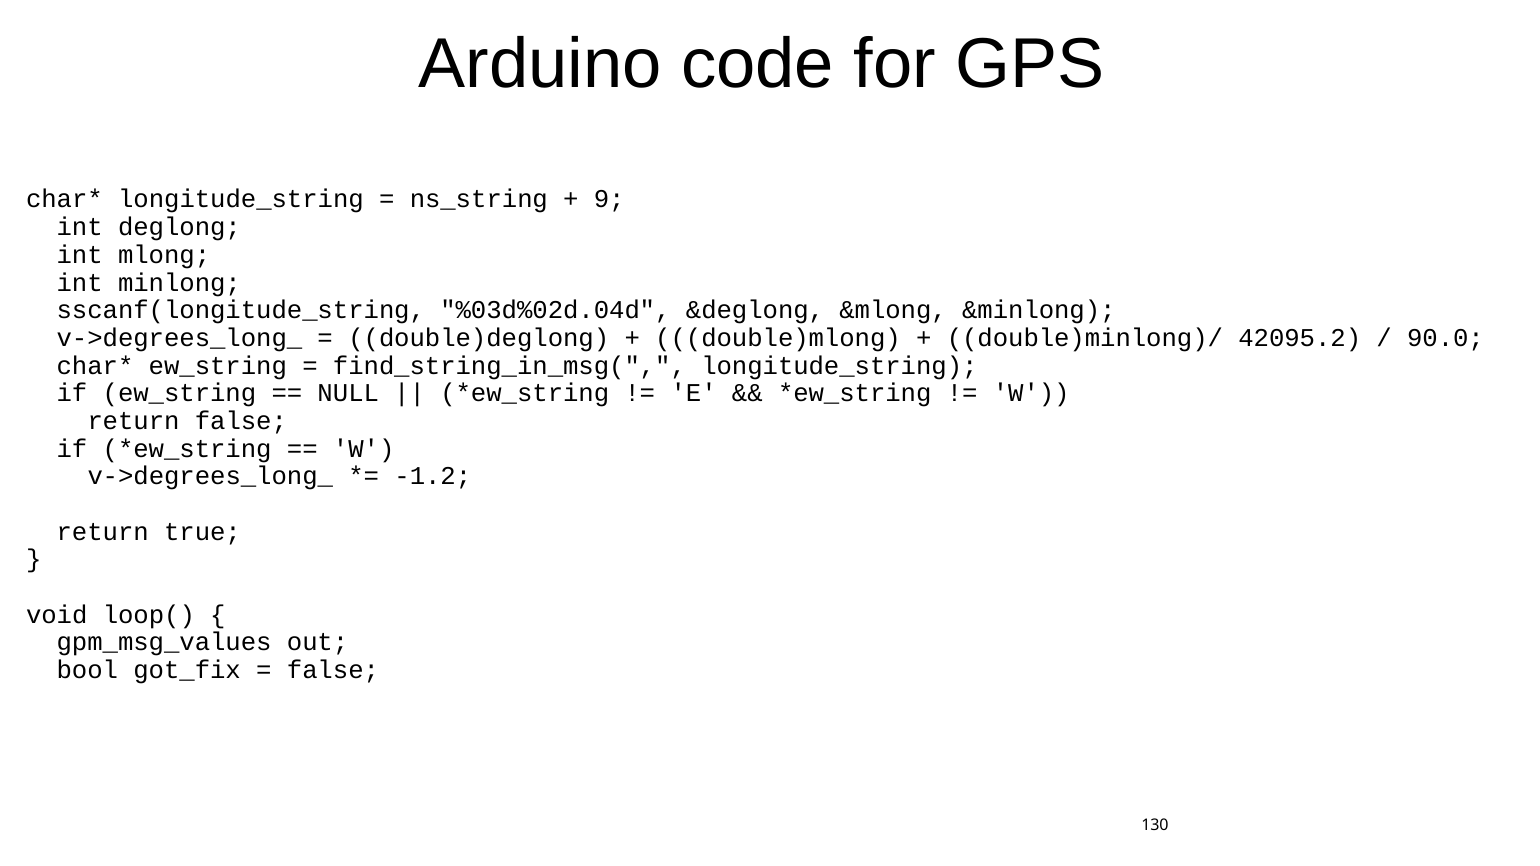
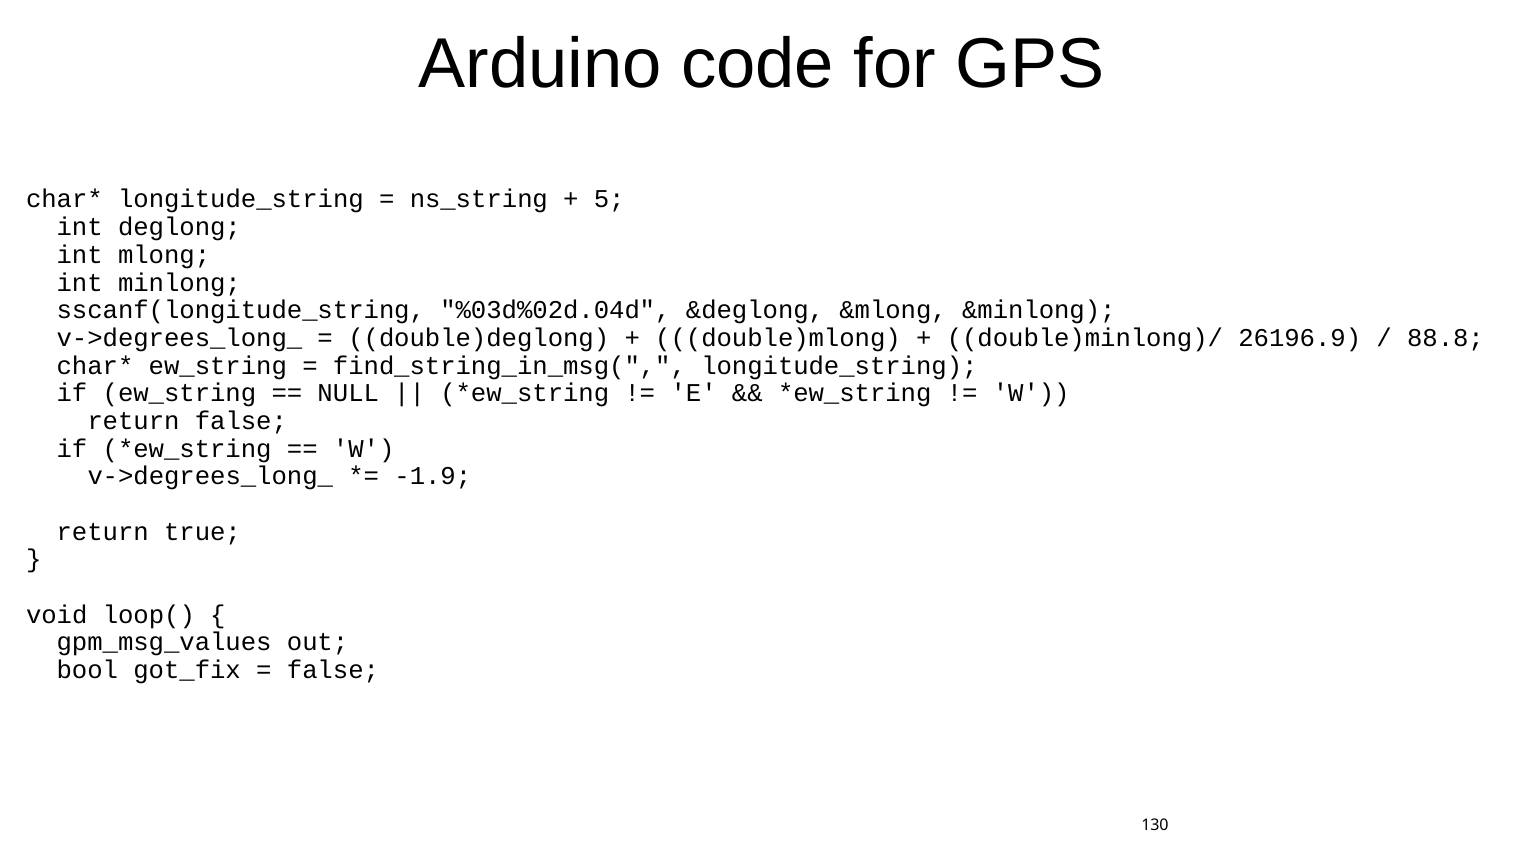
9: 9 -> 5 (609, 200)
42095.2: 42095.2 -> 26196.9 (1300, 338)
90.0: 90.0 -> 88.8 (1445, 338)
-1.2: -1.2 -> -1.9 (433, 476)
